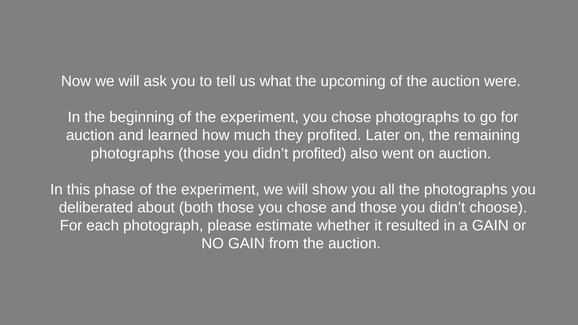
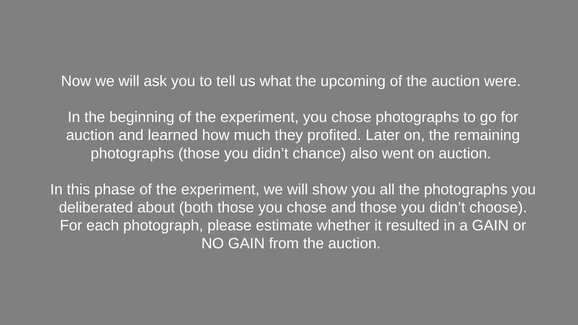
didn’t profited: profited -> chance (319, 153)
